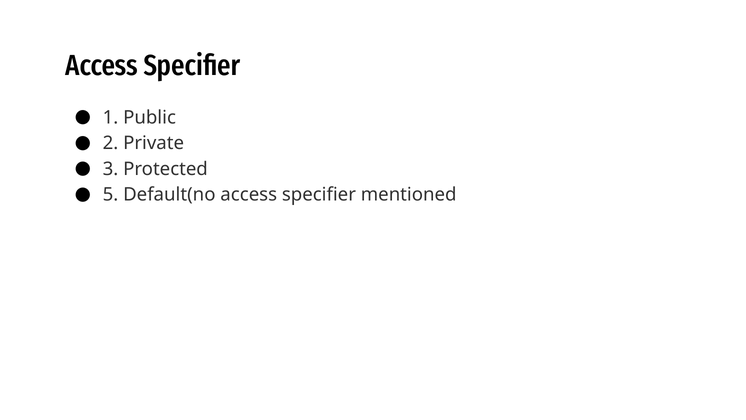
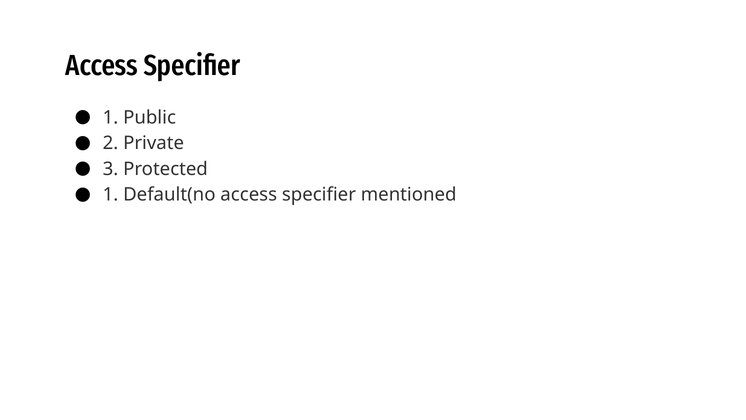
5: 5 -> 1 (111, 195)
